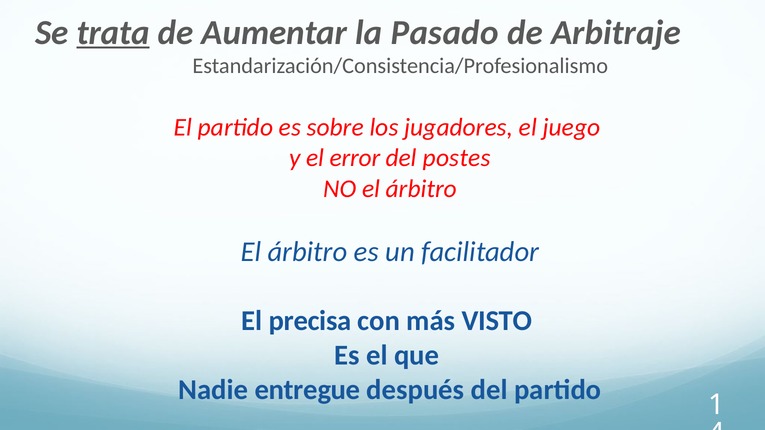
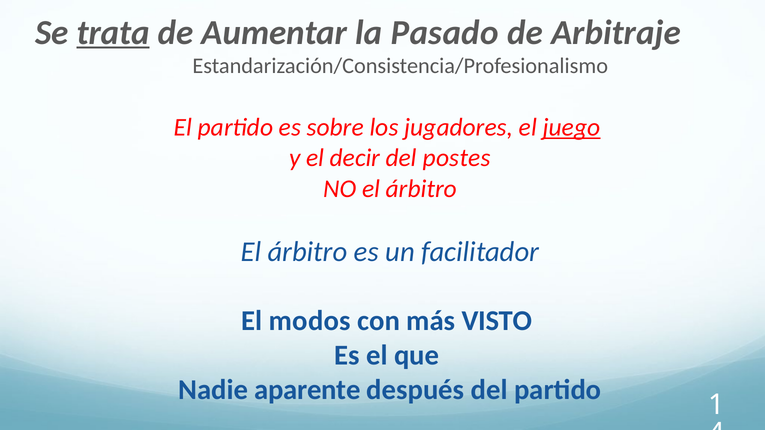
juego underline: none -> present (571, 128)
error: error -> decir (355, 158)
precisa: precisa -> modos (310, 321)
entregue: entregue -> aparente (307, 390)
